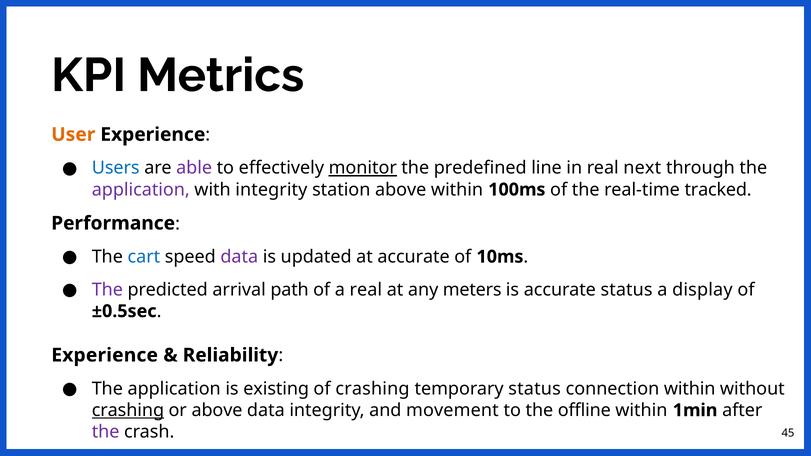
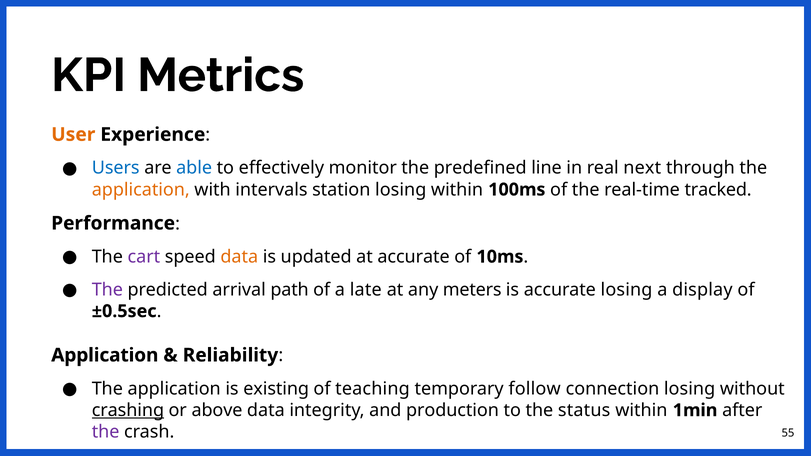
able colour: purple -> blue (194, 168)
monitor underline: present -> none (363, 168)
application colour: purple -> orange (141, 190)
with integrity: integrity -> intervals (271, 190)
station above: above -> losing (401, 190)
cart colour: blue -> purple (144, 257)
data colour: purple -> orange (239, 257)
a real: real -> late (366, 290)
accurate status: status -> losing (627, 290)
Experience: Experience -> Application (105, 355)
of crashing: crashing -> teaching (373, 389)
temporary status: status -> follow (535, 389)
connection within: within -> losing (690, 389)
movement: movement -> production (452, 410)
offline: offline -> status (584, 410)
45: 45 -> 55 (788, 433)
